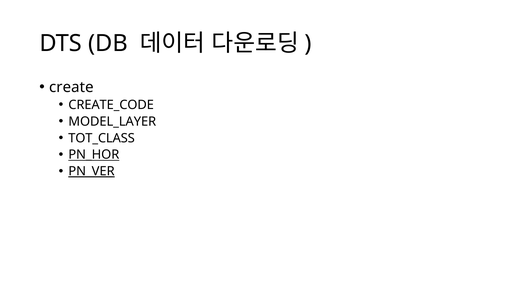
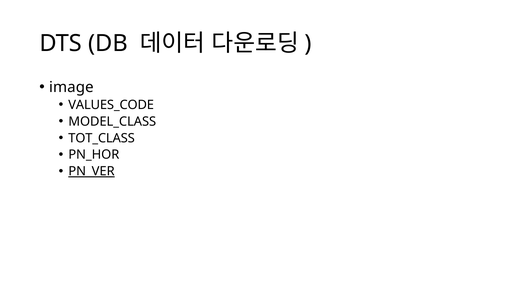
create: create -> image (71, 87)
CREATE_CODE: CREATE_CODE -> VALUES_CODE (111, 105)
MODEL_LAYER: MODEL_LAYER -> MODEL_CLASS (112, 122)
PN_HOR underline: present -> none (94, 155)
